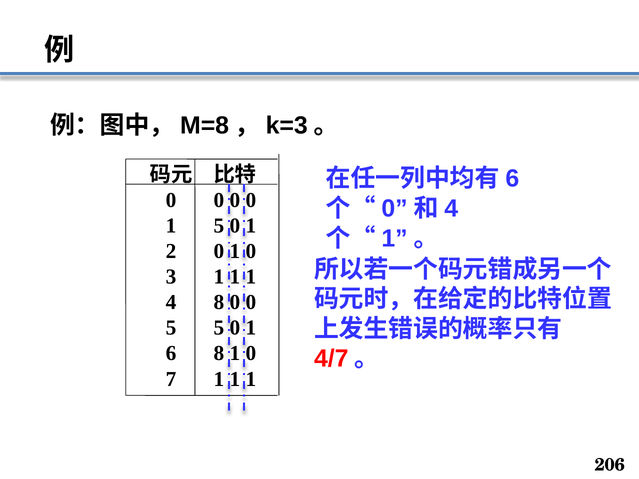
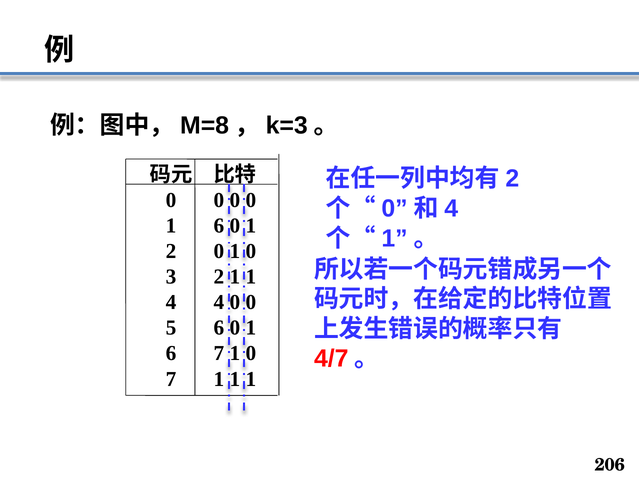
6: 6 -> 2 (512, 179)
5: 5 -> 6 (219, 226)
3 1: 1 -> 2 (219, 277)
4 8: 8 -> 4 (219, 303)
5 5: 5 -> 6 (219, 328)
6 8: 8 -> 7 (219, 354)
